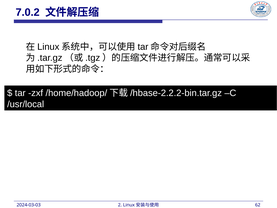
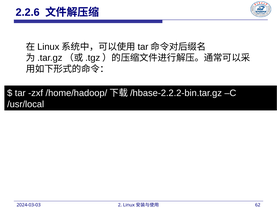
7.0.2: 7.0.2 -> 2.2.6 (28, 12)
